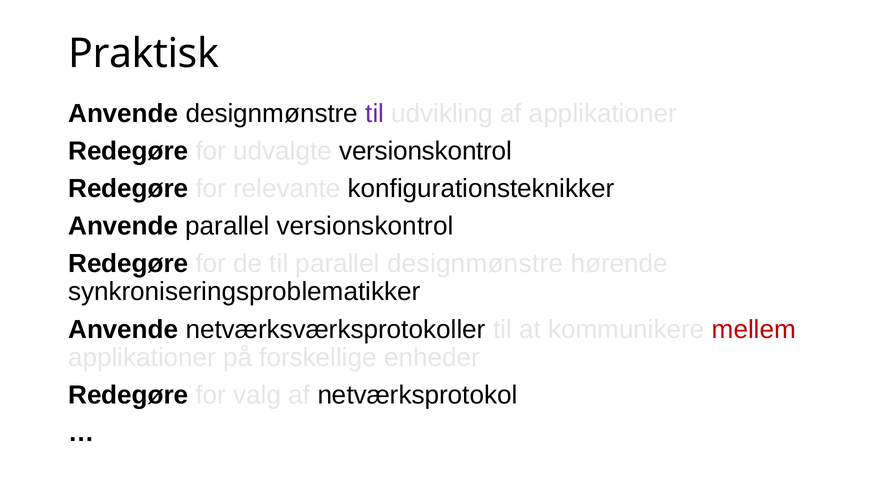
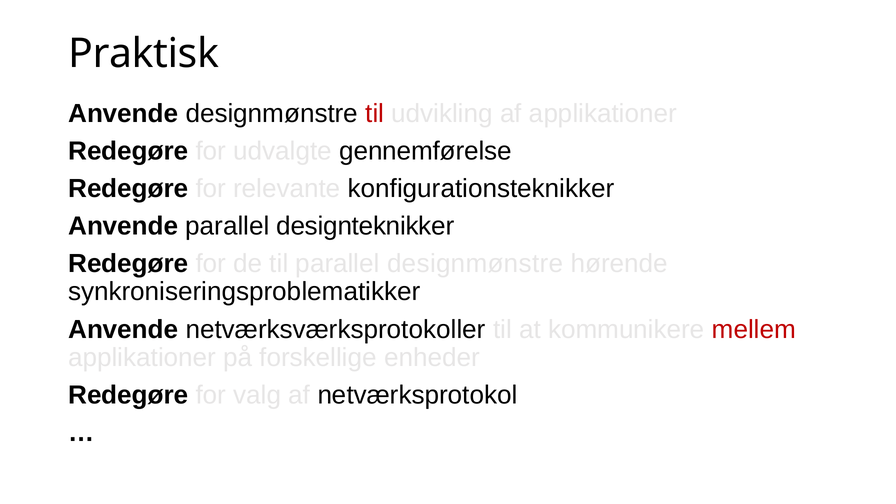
til colour: purple -> red (375, 114)
udvalgte versionskontrol: versionskontrol -> gennemførelse (426, 151)
parallel versionskontrol: versionskontrol -> designteknikker (365, 226)
